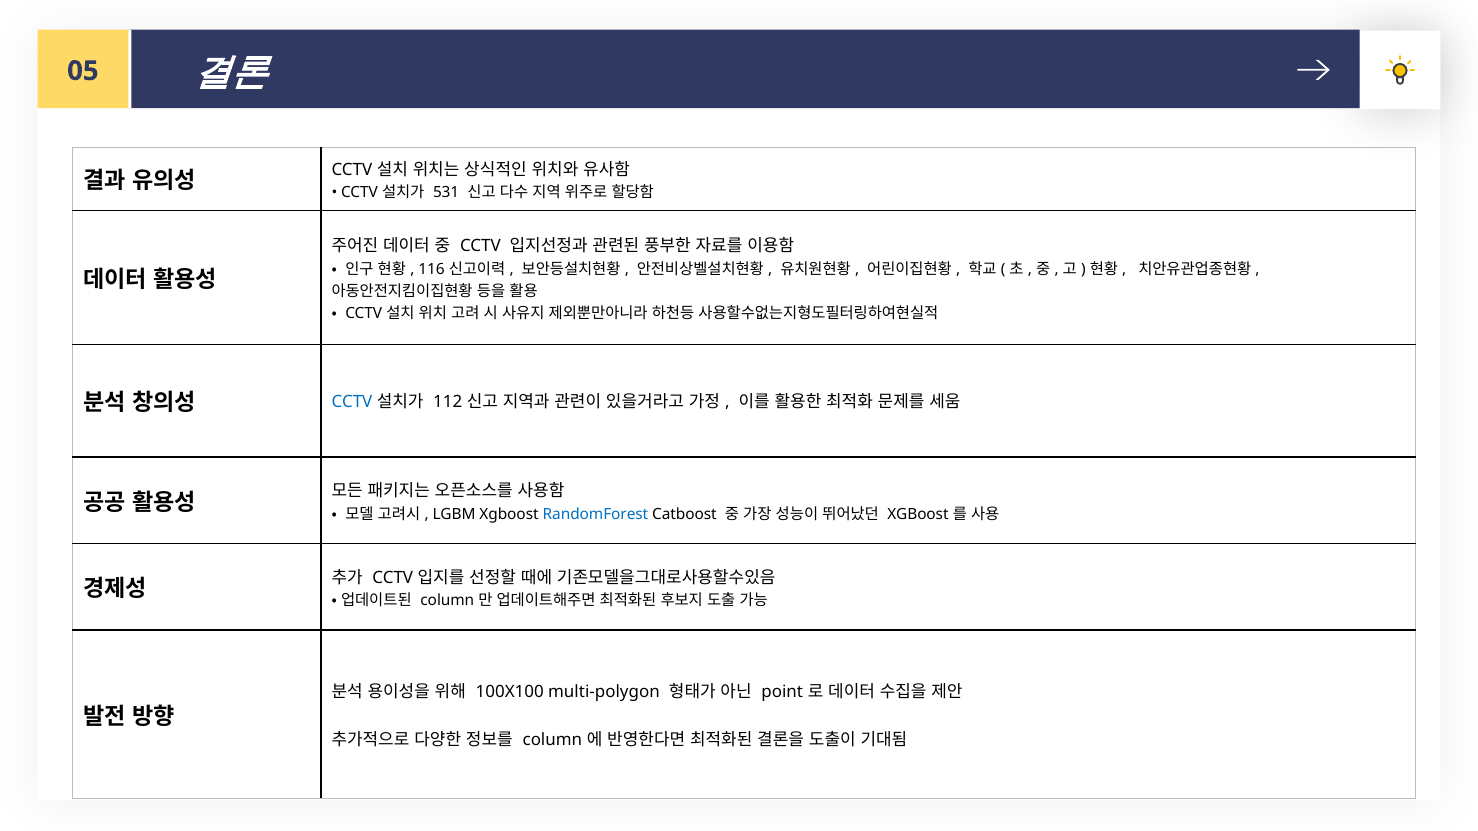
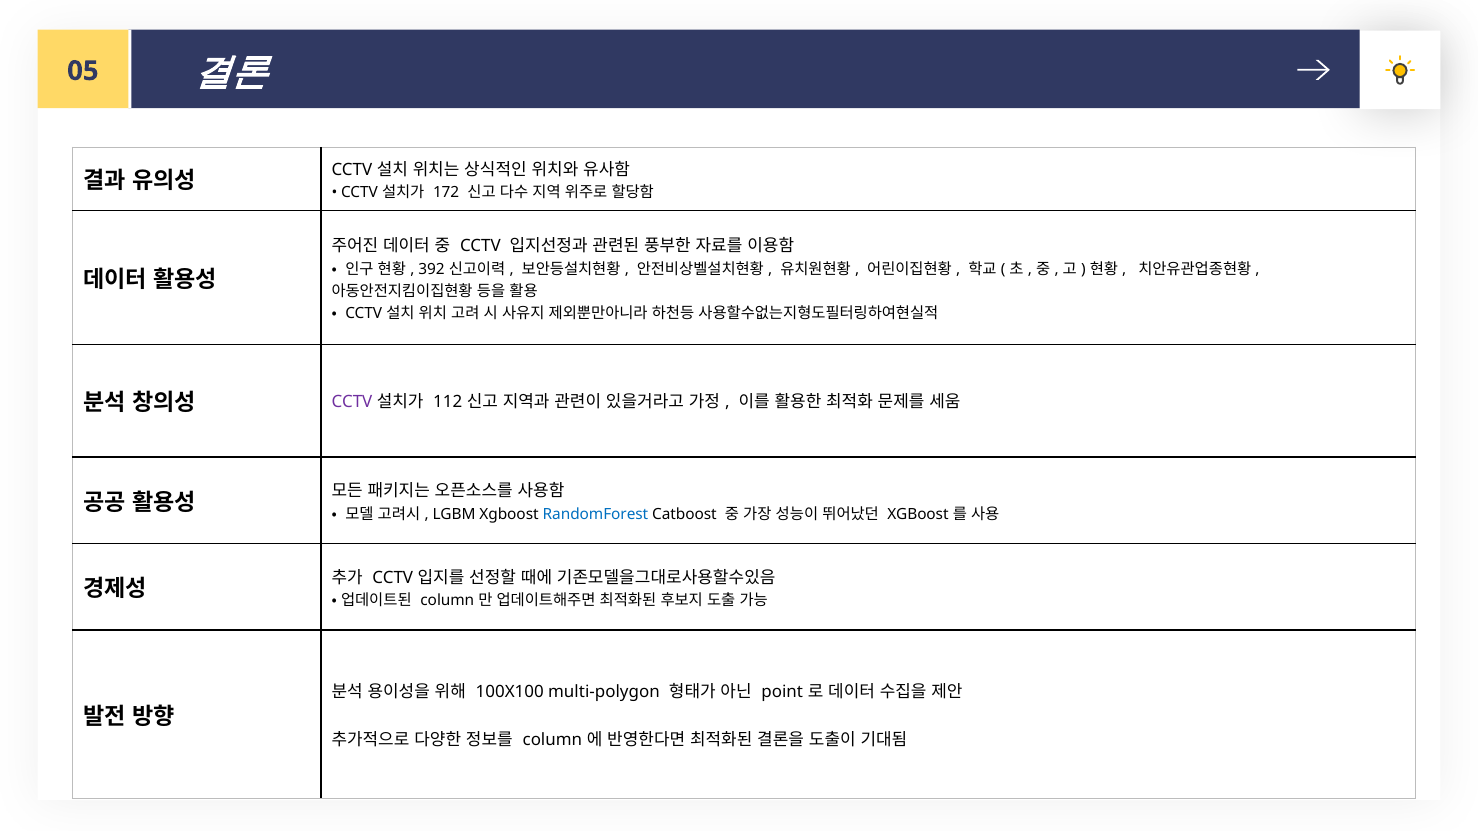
531: 531 -> 172 (446, 193)
116: 116 -> 392 (432, 269)
CCTV colour: blue -> purple (352, 403)
